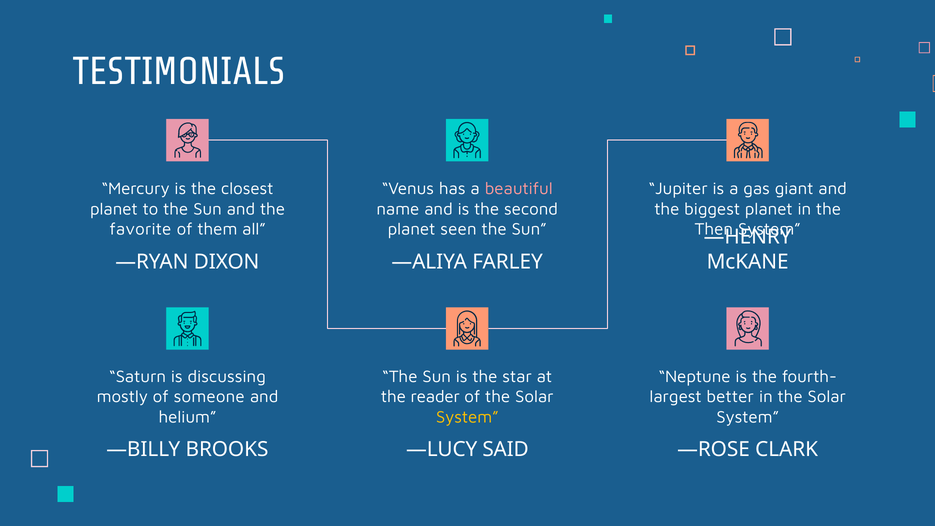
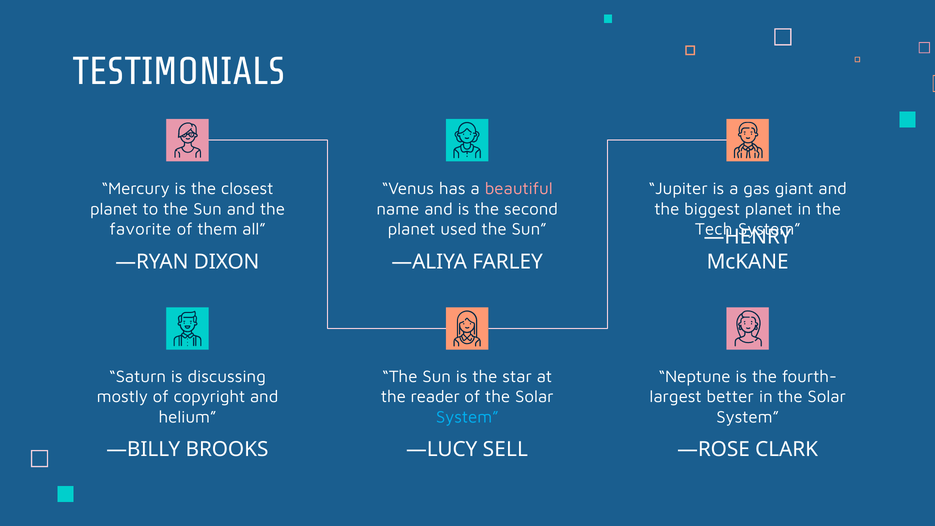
seen: seen -> used (459, 229)
Then: Then -> Tech (714, 229)
someone: someone -> copyright (209, 397)
System colour: yellow -> light blue (467, 417)
SAID: SAID -> SELL (505, 449)
